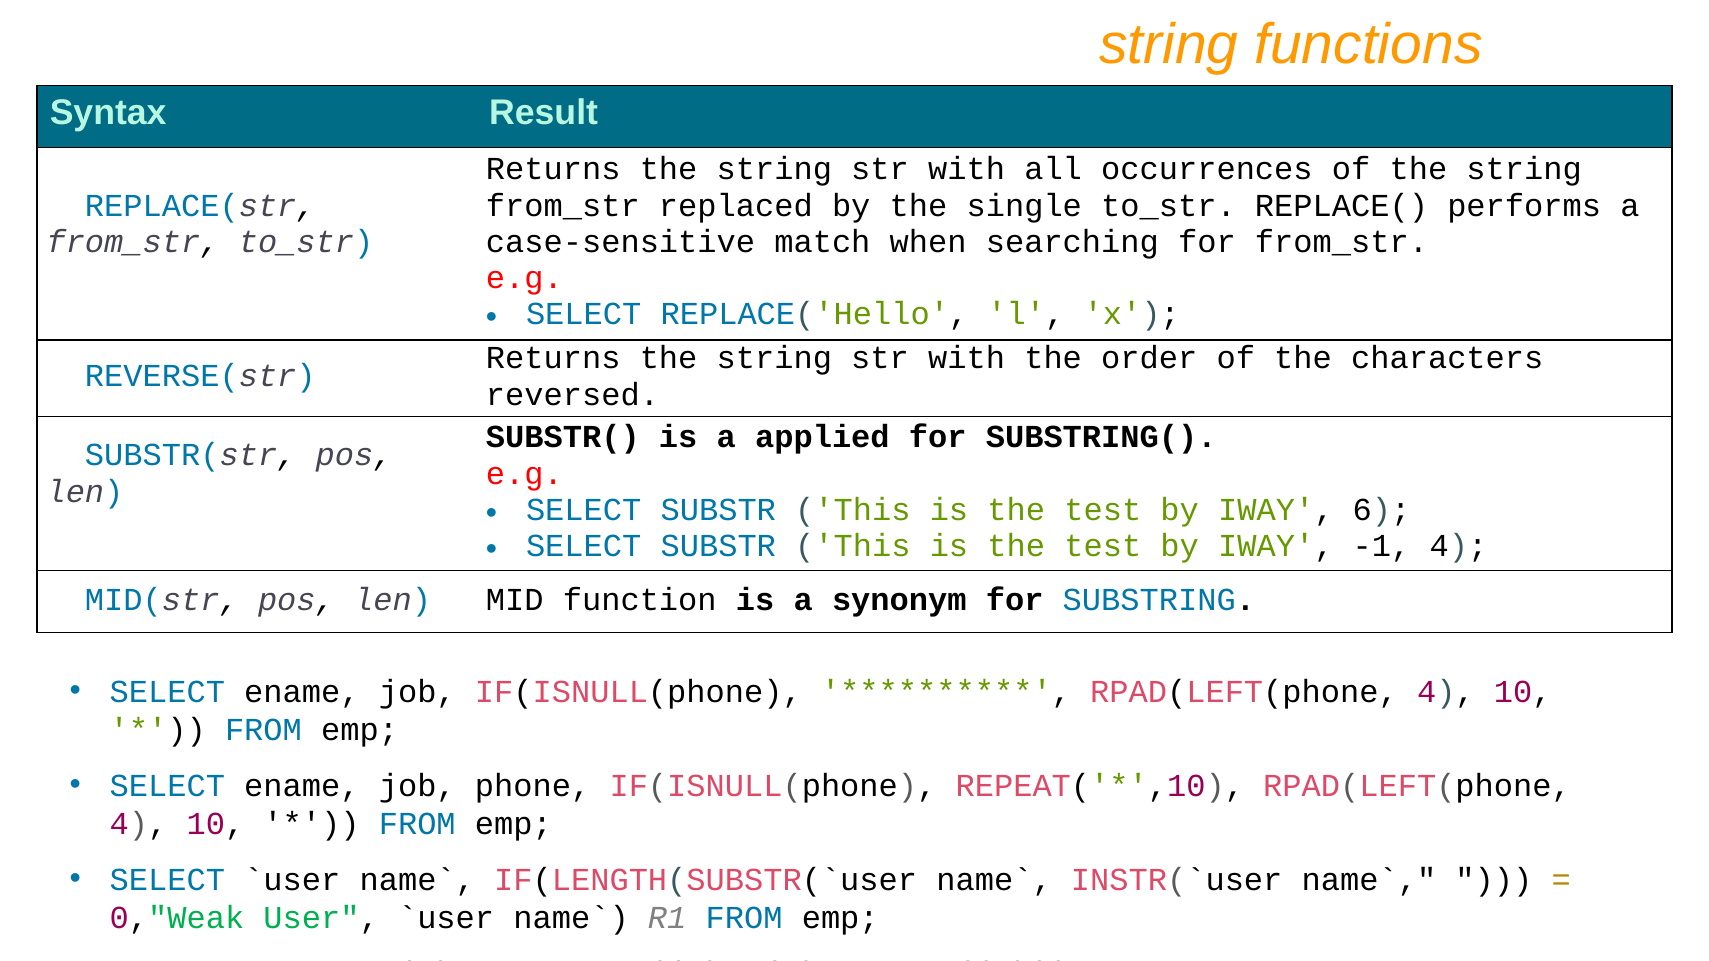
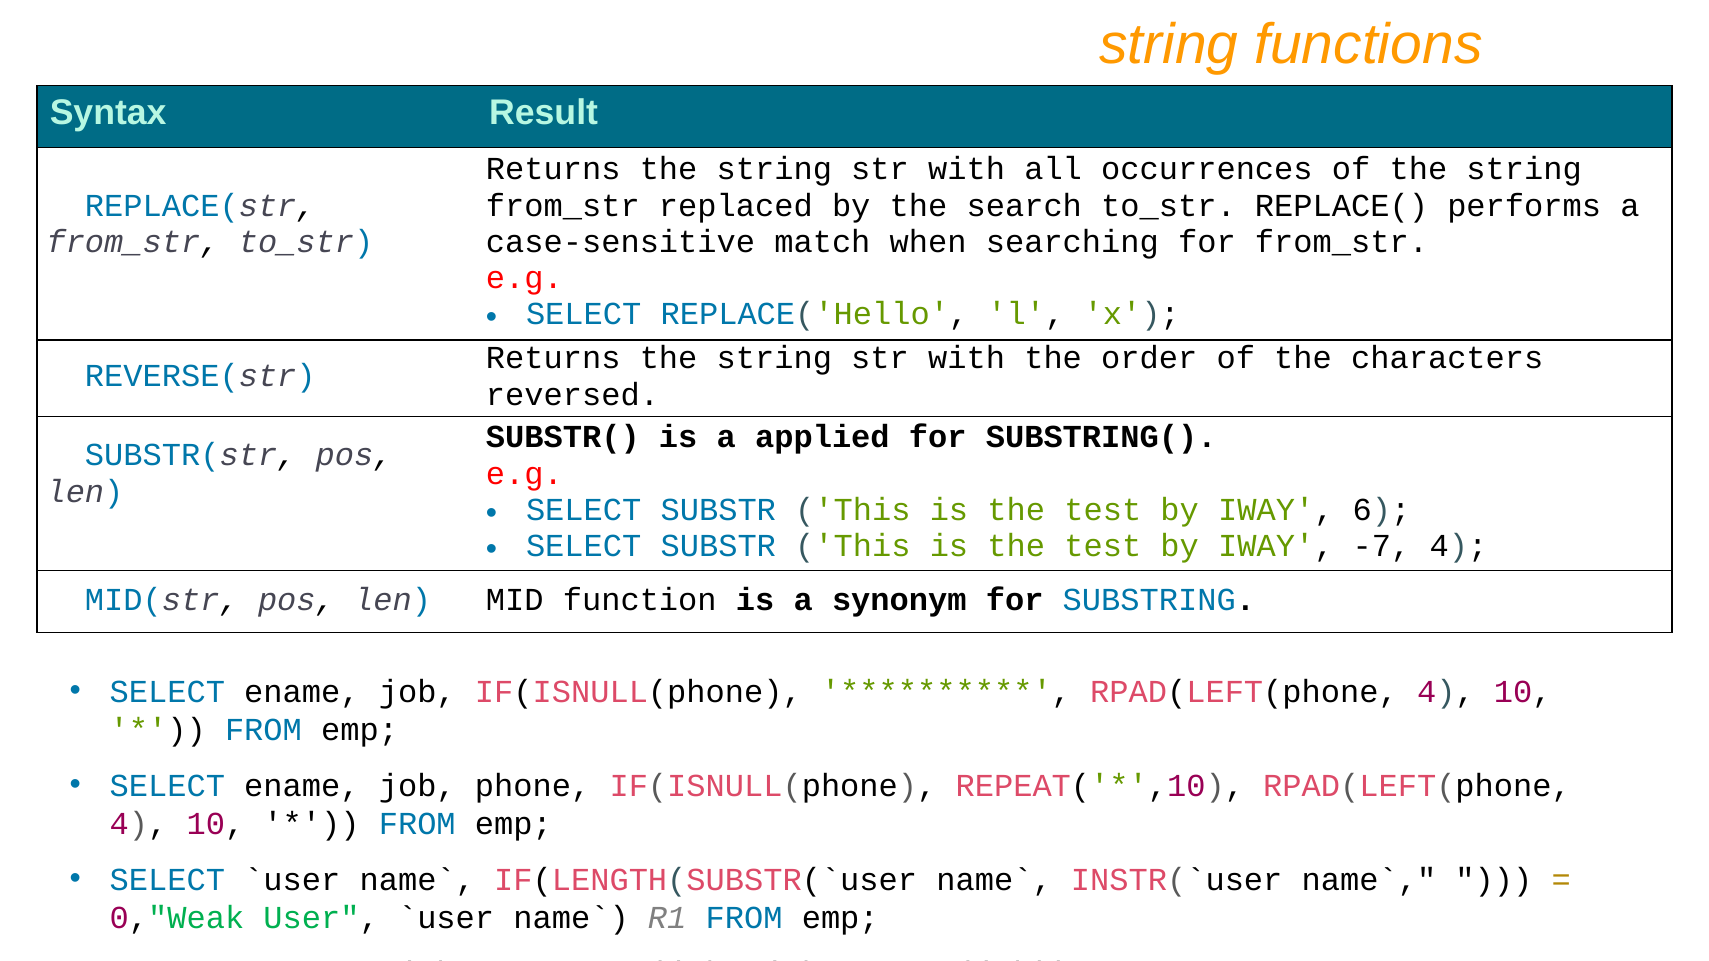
single: single -> search (1024, 206)
-1: -1 -> -7 (1382, 546)
